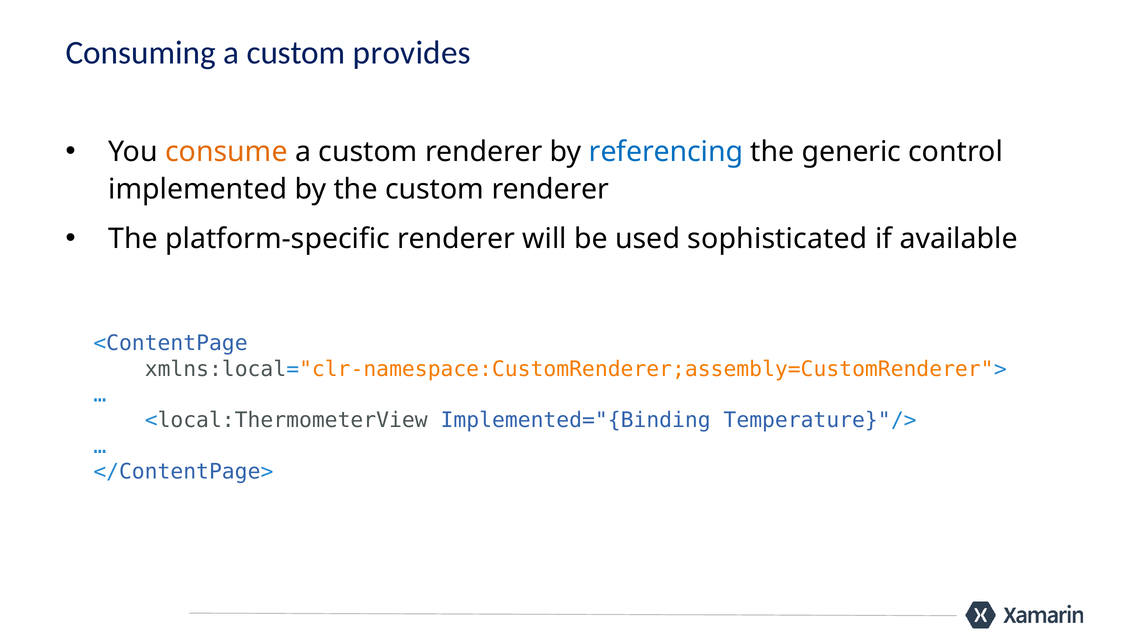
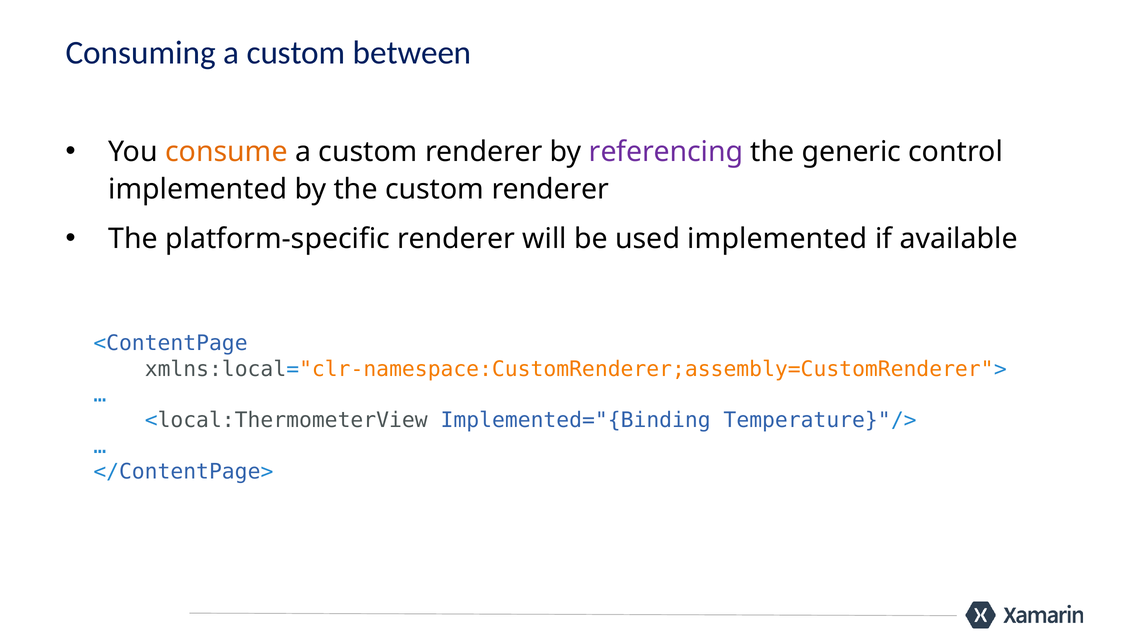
provides: provides -> between (412, 53)
referencing colour: blue -> purple (666, 152)
used sophisticated: sophisticated -> implemented (777, 239)
